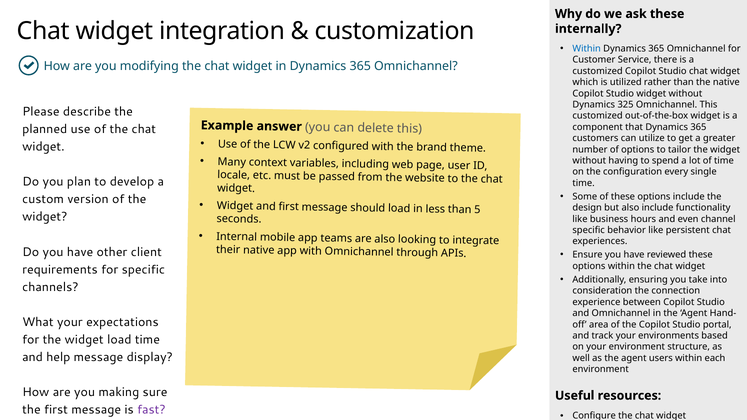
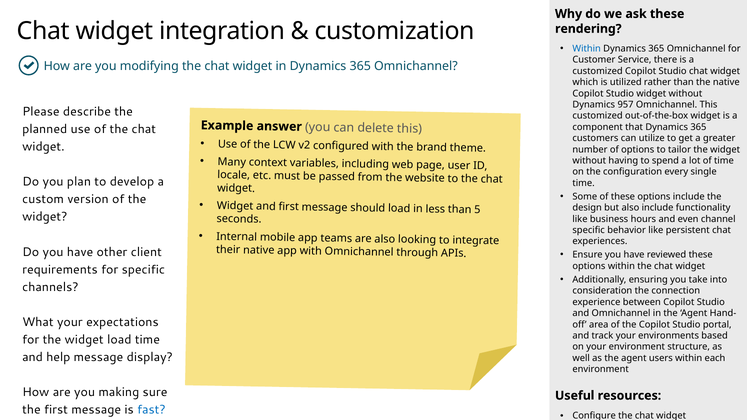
internally: internally -> rendering (588, 29)
325: 325 -> 957 (626, 105)
fast colour: purple -> blue (151, 410)
